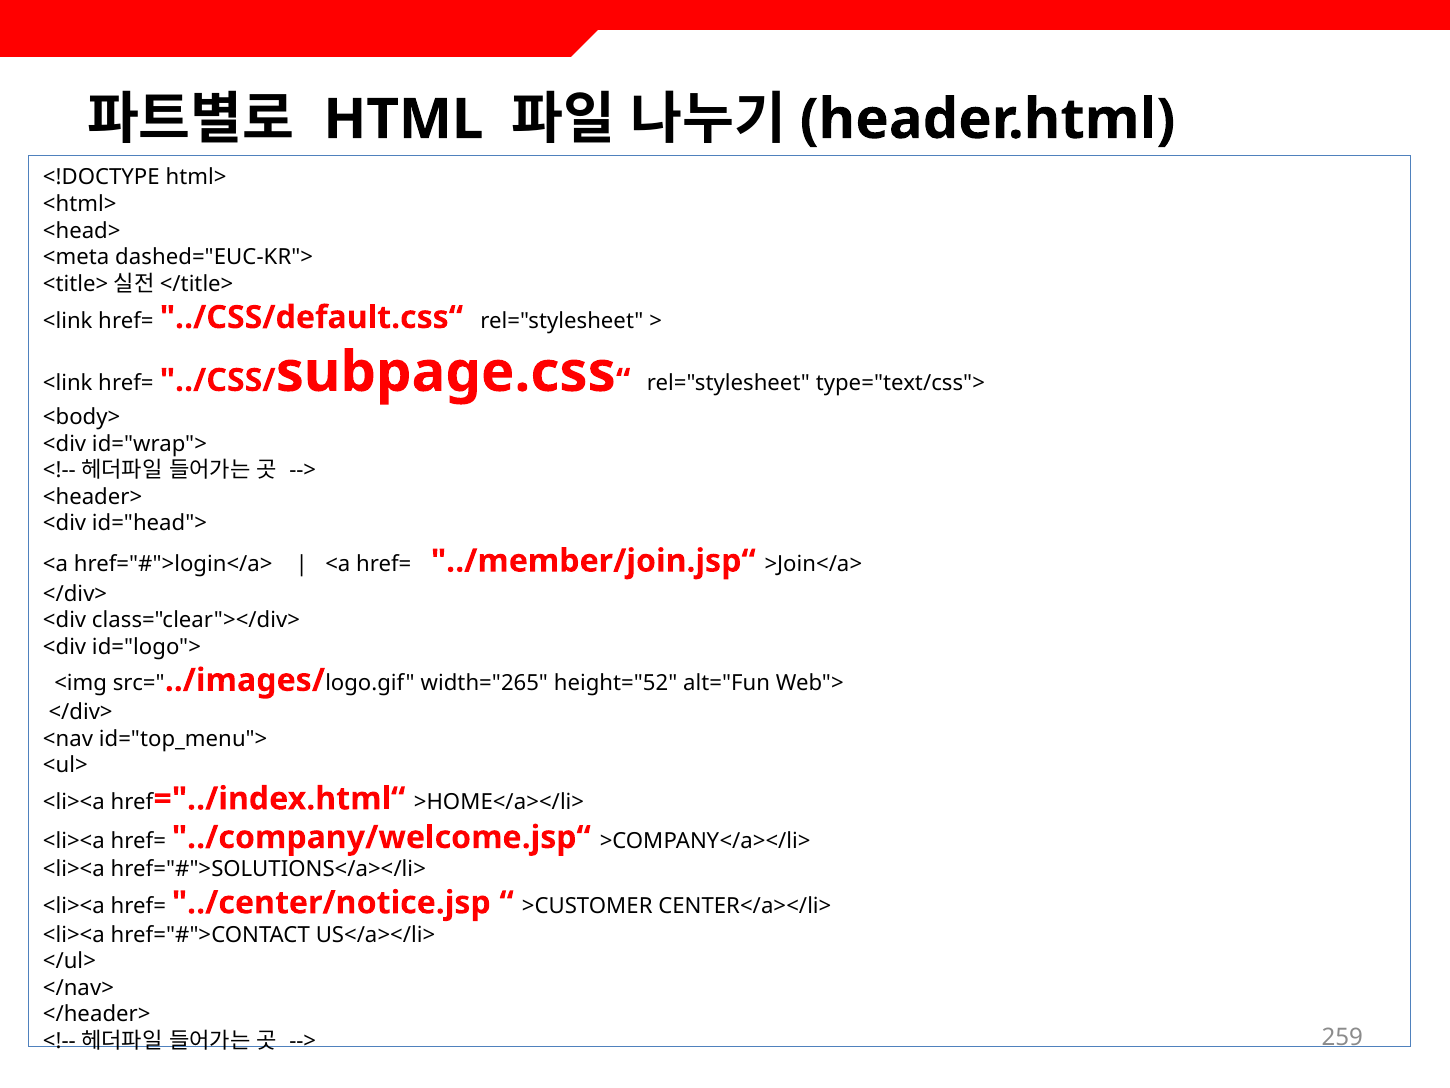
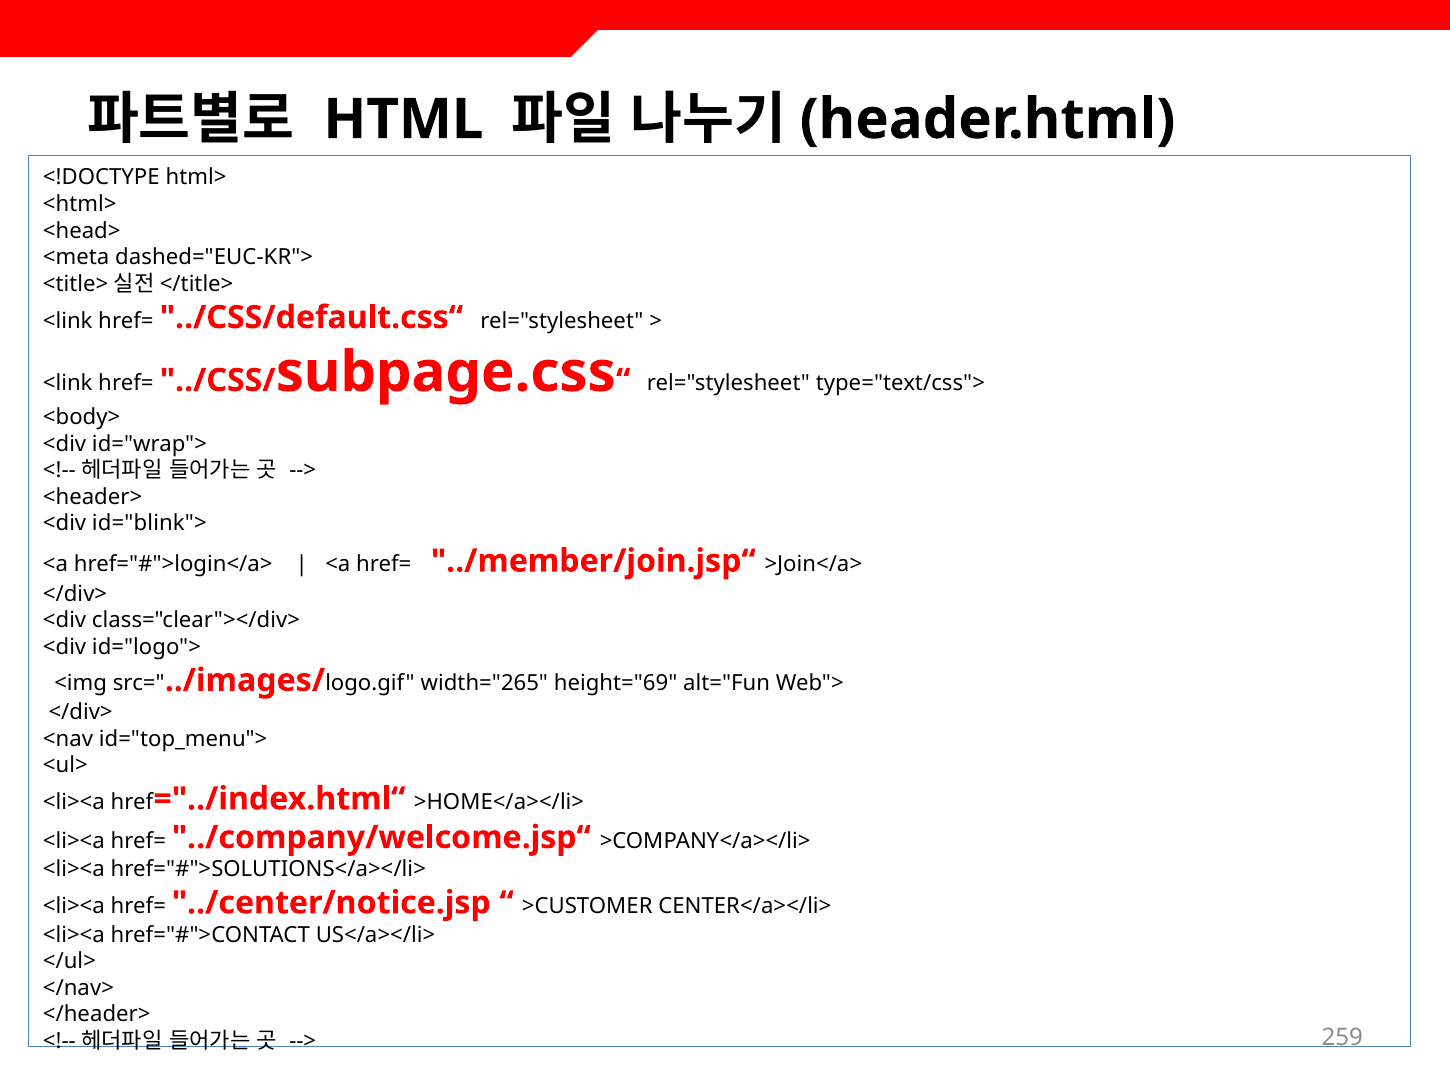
id="head">: id="head"> -> id="blink"> (149, 523)
height="52: height="52 -> height="69 (616, 683)
